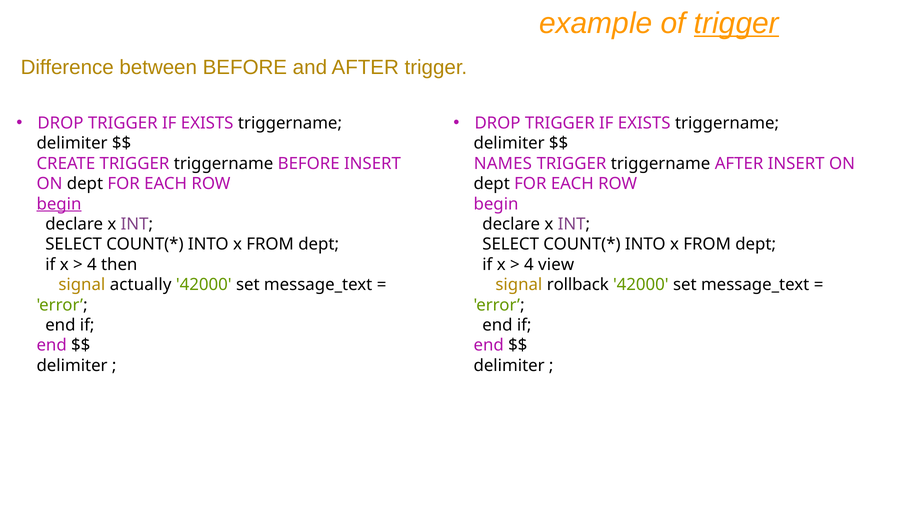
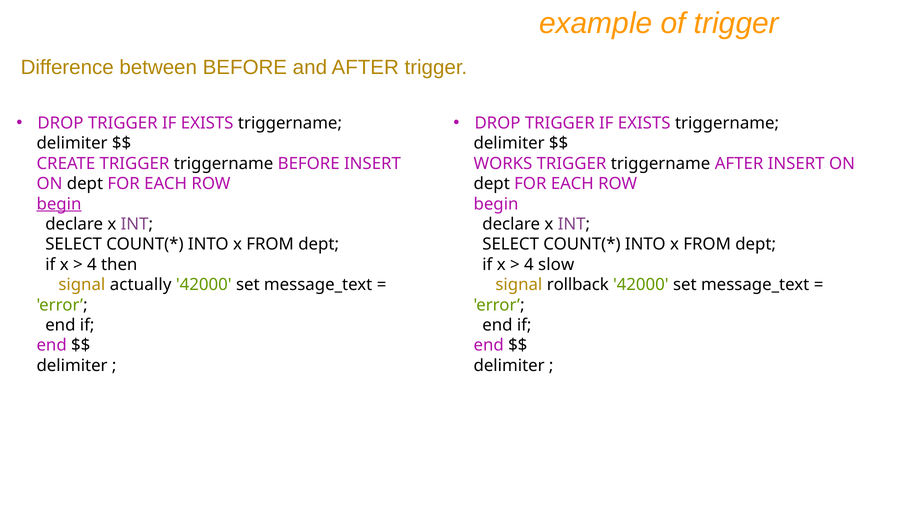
trigger underline: present -> none (736, 23)
NAMES: NAMES -> WORKS (503, 164)
view: view -> slow (556, 265)
